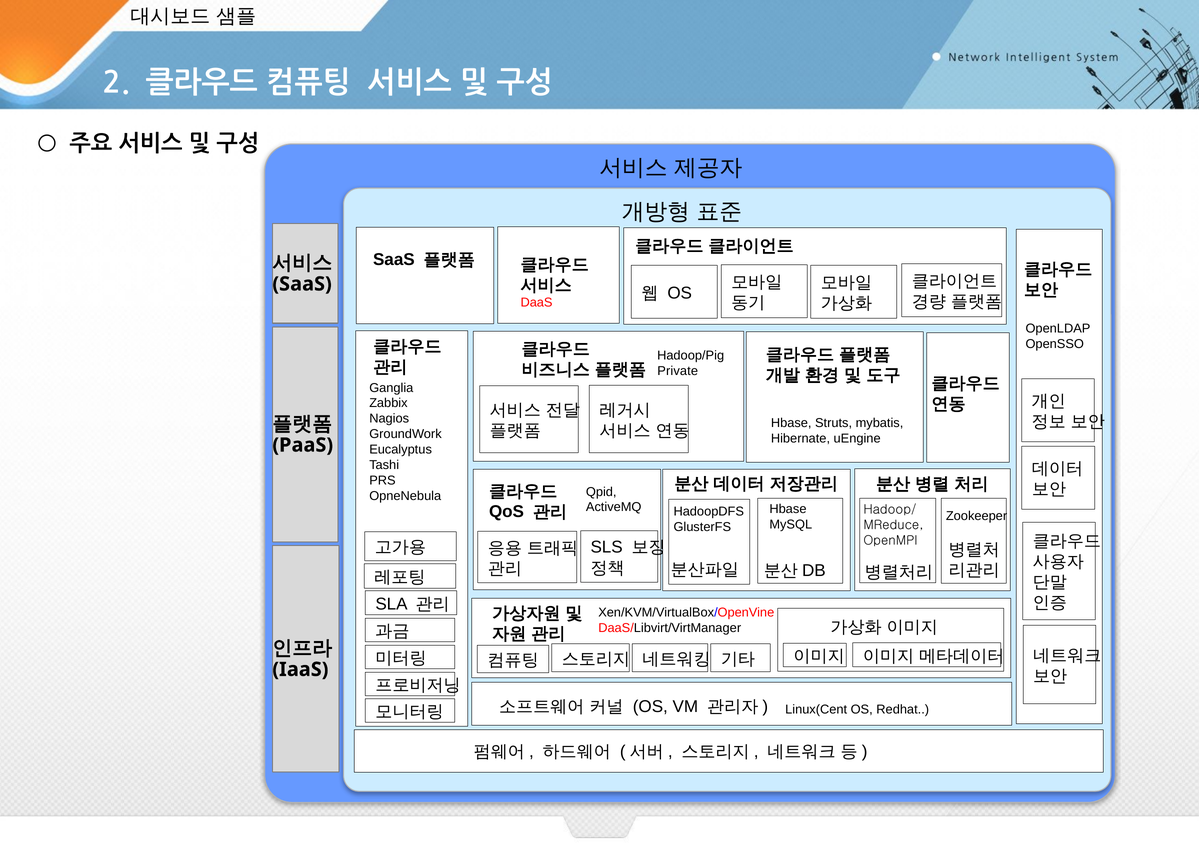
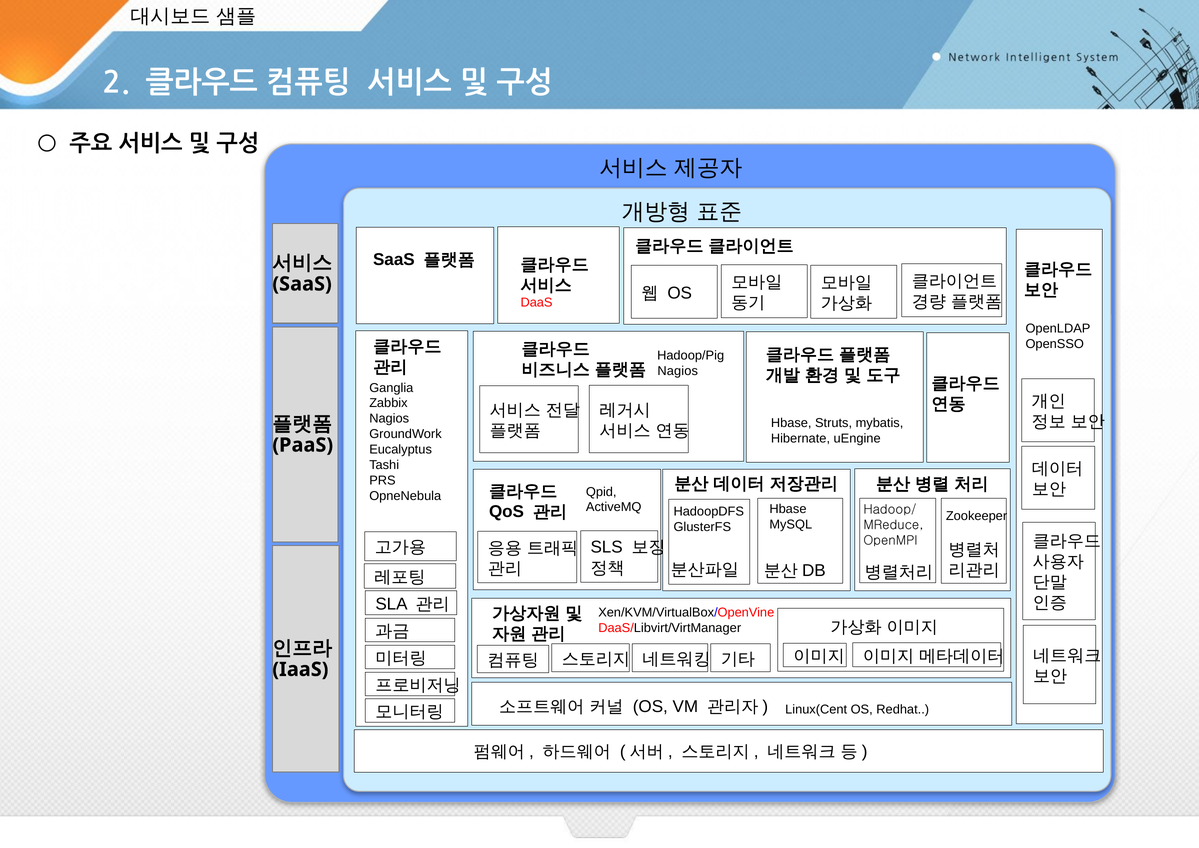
Private: Private -> Nagios (678, 371)
